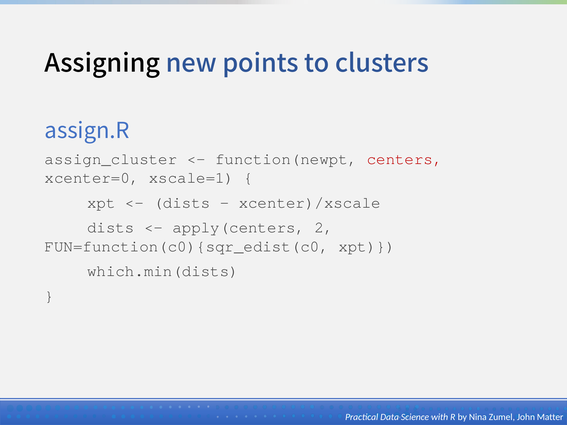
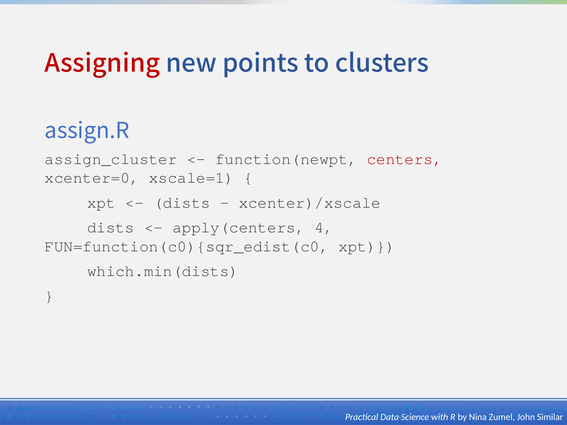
Assigning colour: black -> red (102, 64)
2: 2 -> 4 (324, 228)
Matter: Matter -> Similar (550, 417)
